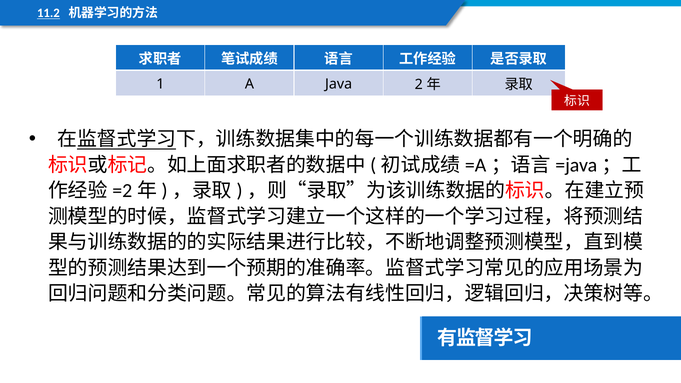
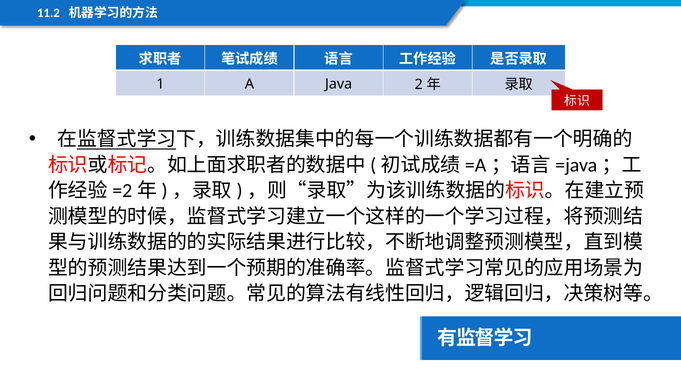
11.2 underline: present -> none (48, 13)
